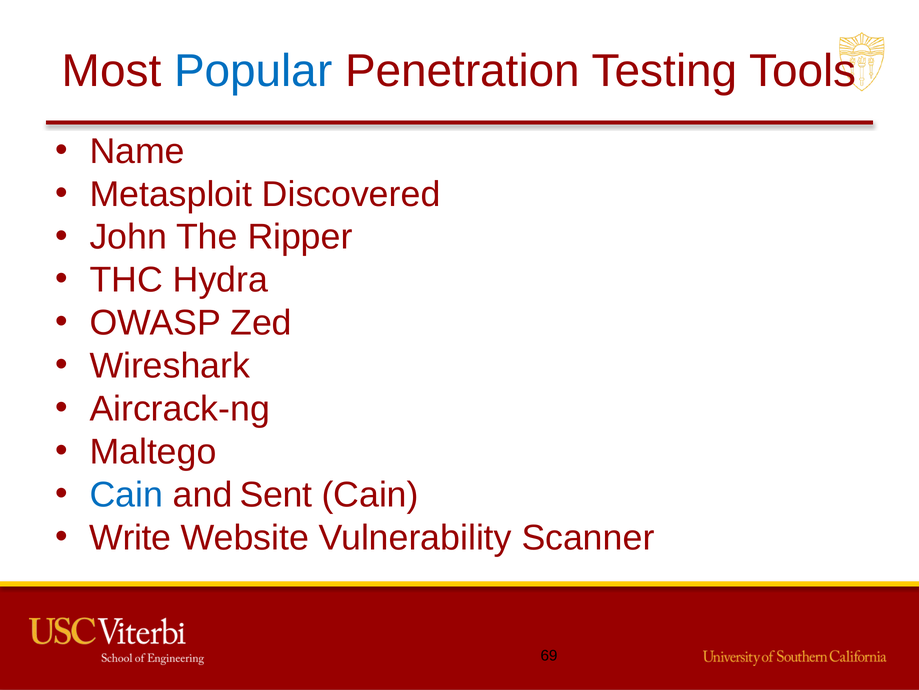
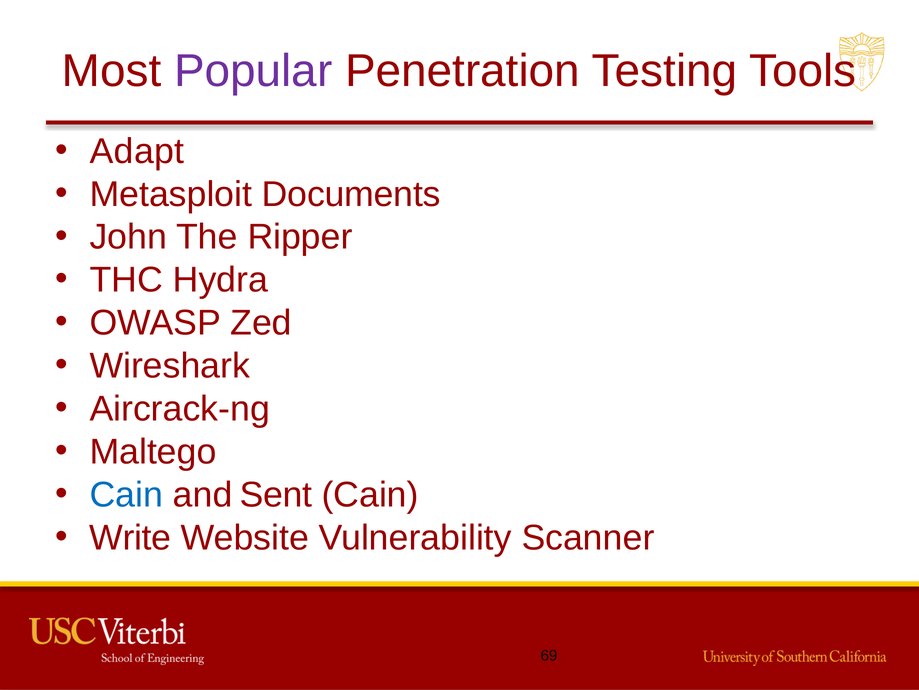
Popular colour: blue -> purple (253, 71)
Name: Name -> Adapt (137, 151)
Discovered: Discovered -> Documents (351, 194)
